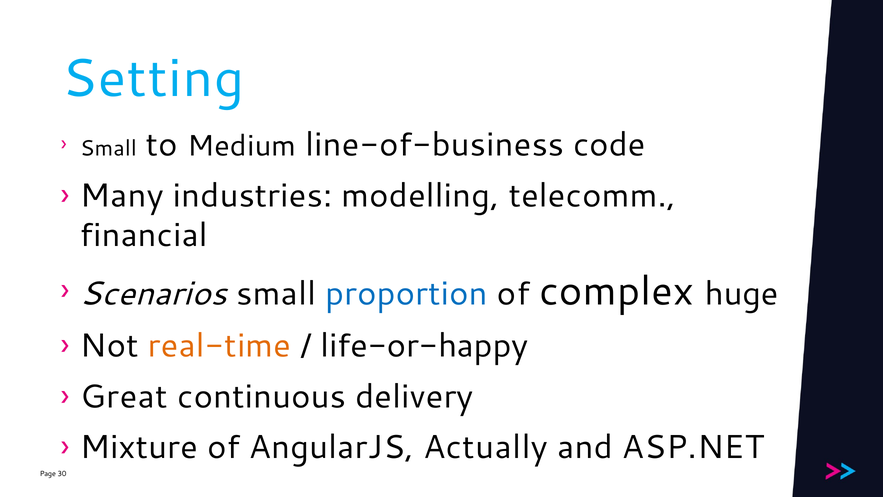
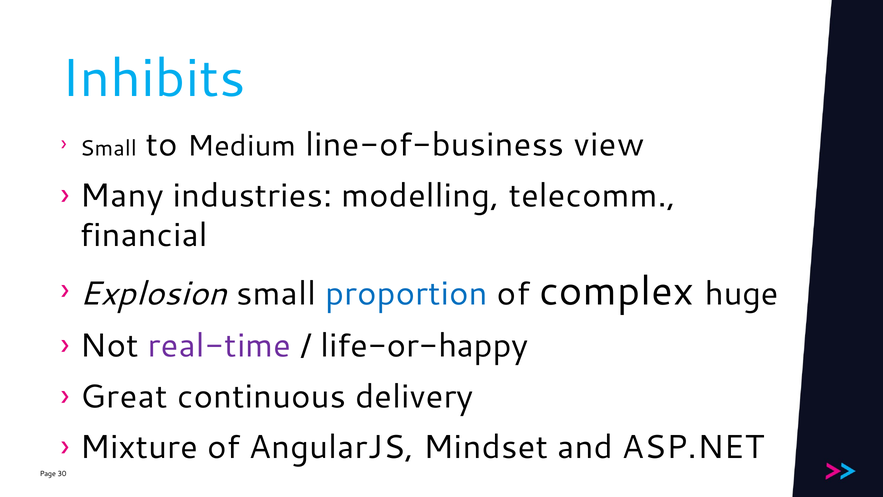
Setting: Setting -> Inhibits (153, 79)
code: code -> view (609, 145)
Scenarios: Scenarios -> Explosion (154, 294)
real-time colour: orange -> purple (220, 346)
Actually: Actually -> Mindset (486, 447)
